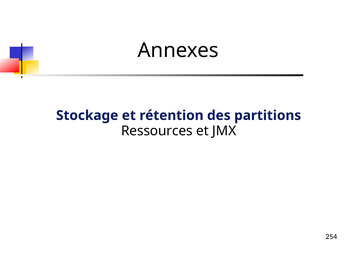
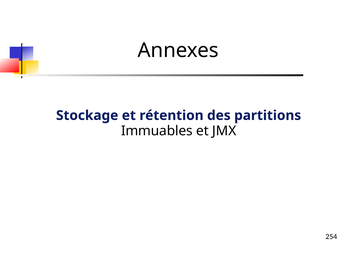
Ressources: Ressources -> Immuables (157, 131)
